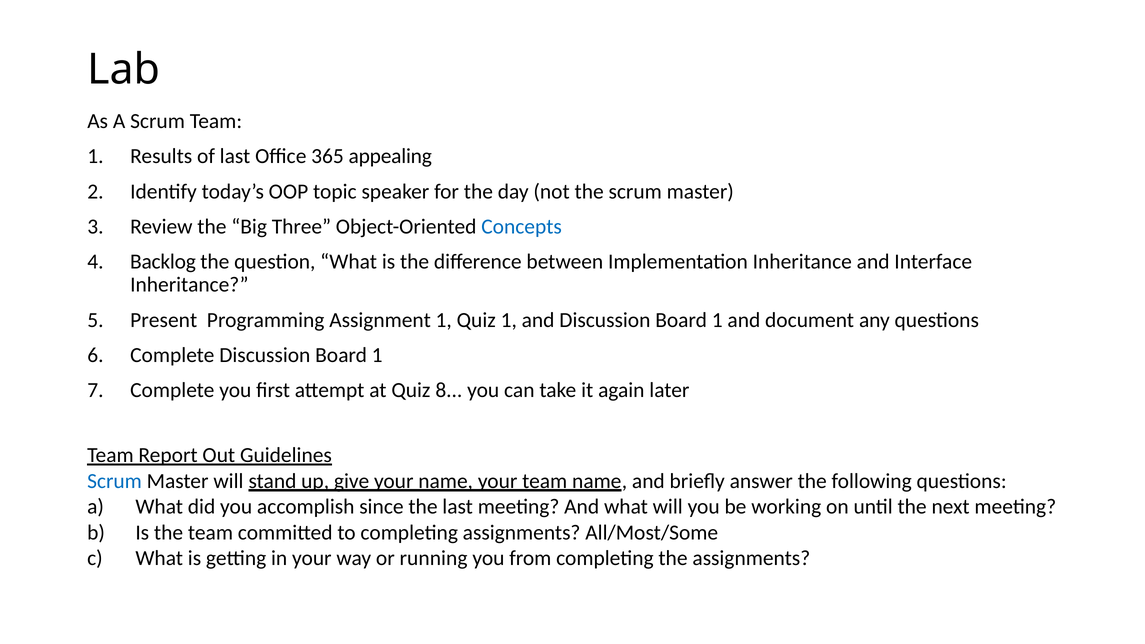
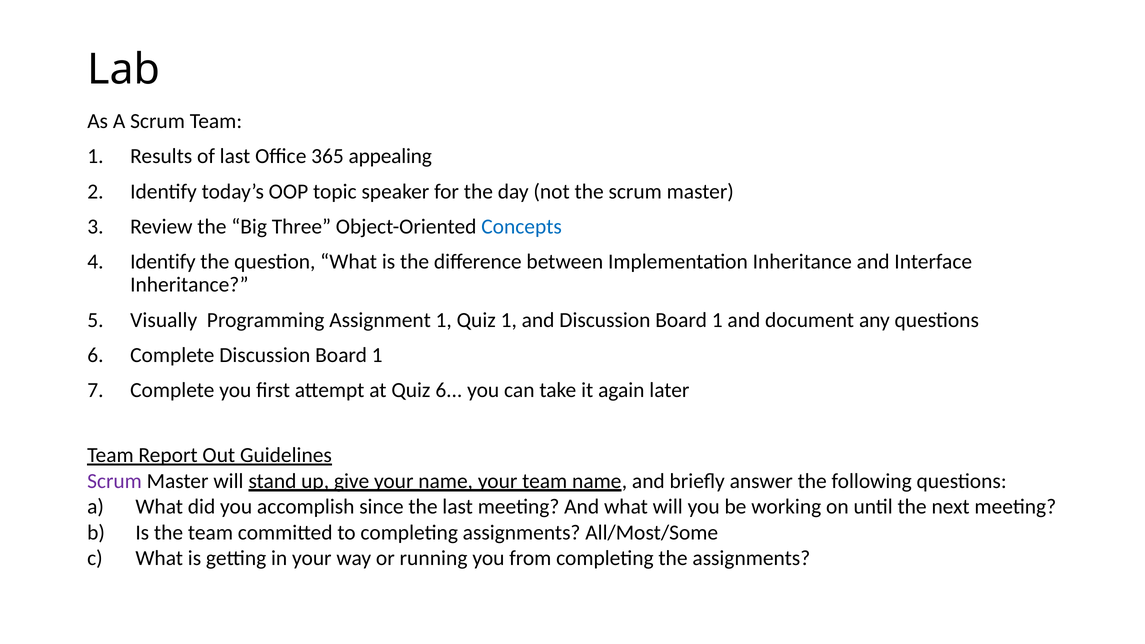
Backlog: Backlog -> Identify (163, 262)
Present: Present -> Visually (164, 320)
Quiz 8: 8 -> 6 (449, 390)
Scrum colour: blue -> purple (114, 481)
